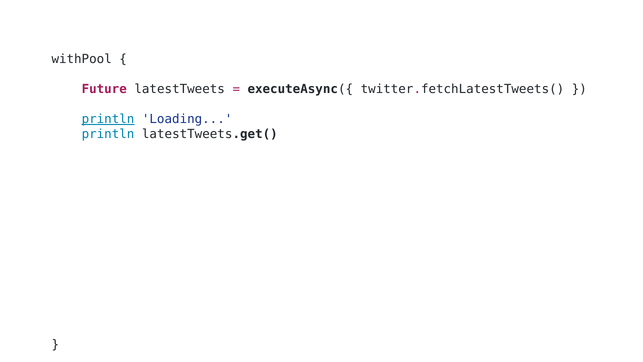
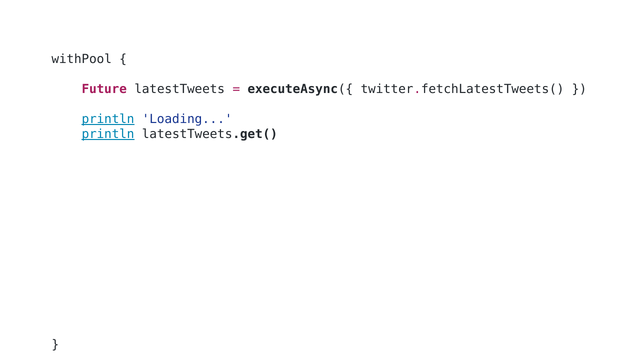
println underline: none -> present (108, 134)
